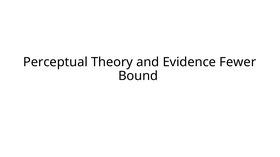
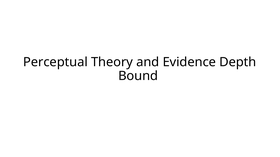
Fewer: Fewer -> Depth (238, 62)
